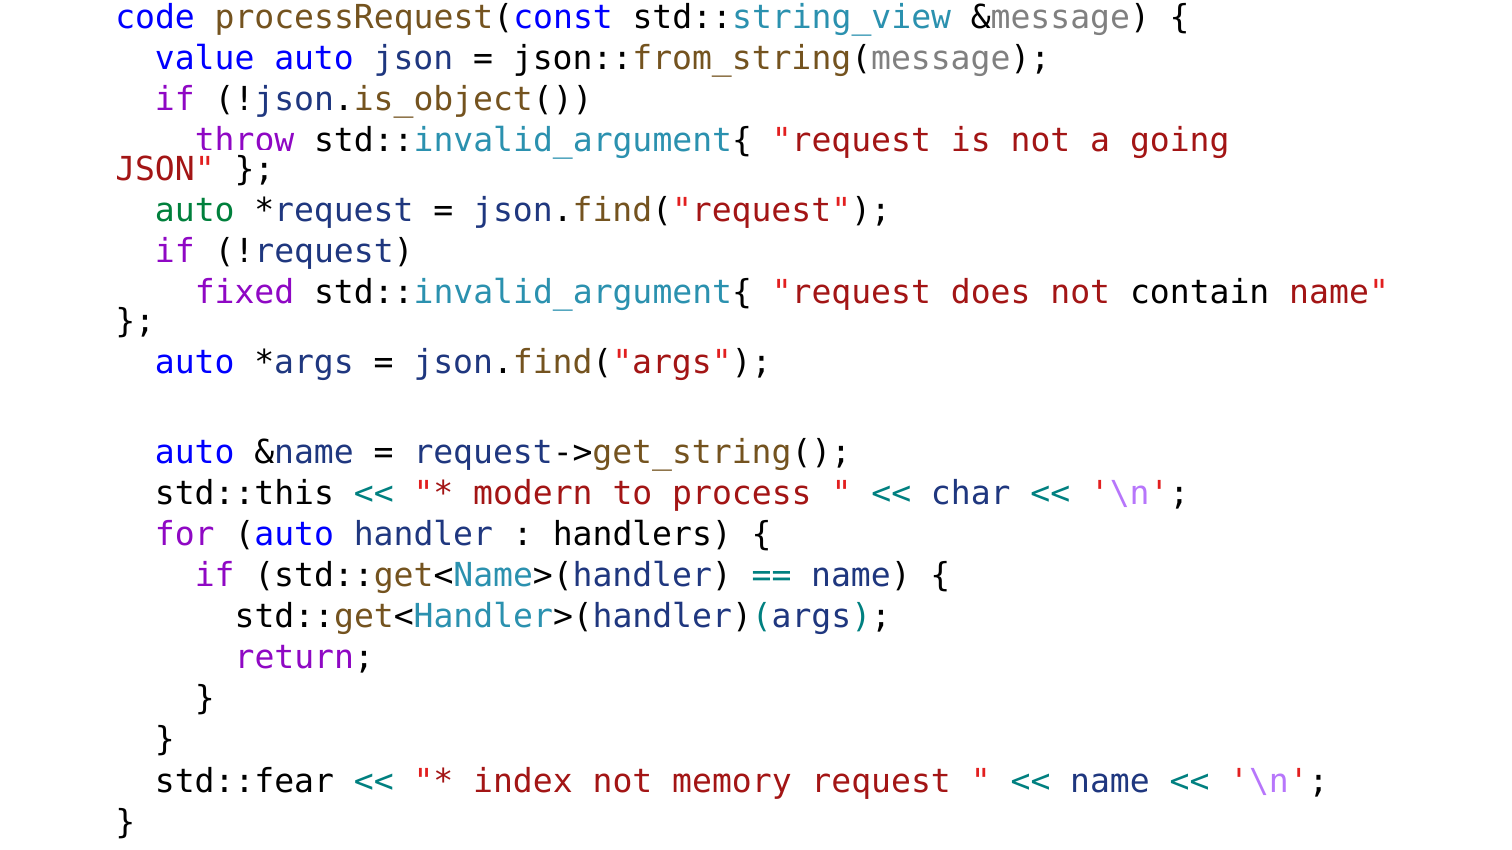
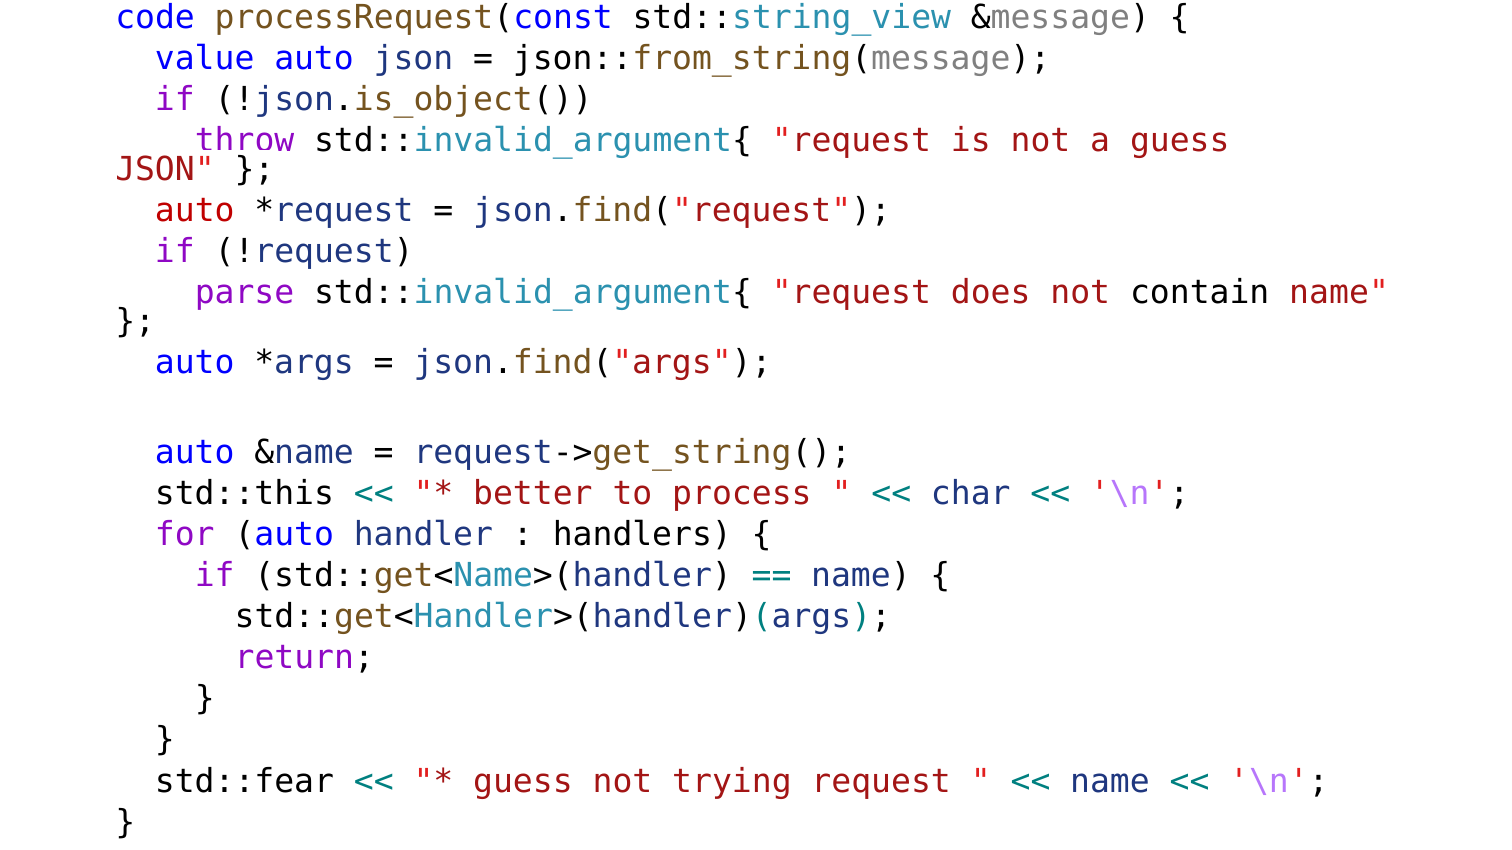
a going: going -> guess (1180, 141)
auto colour: green -> red (195, 211)
fixed: fixed -> parse (245, 293)
modern: modern -> better (533, 494)
index: index -> guess (523, 782)
memory: memory -> trying (732, 782)
